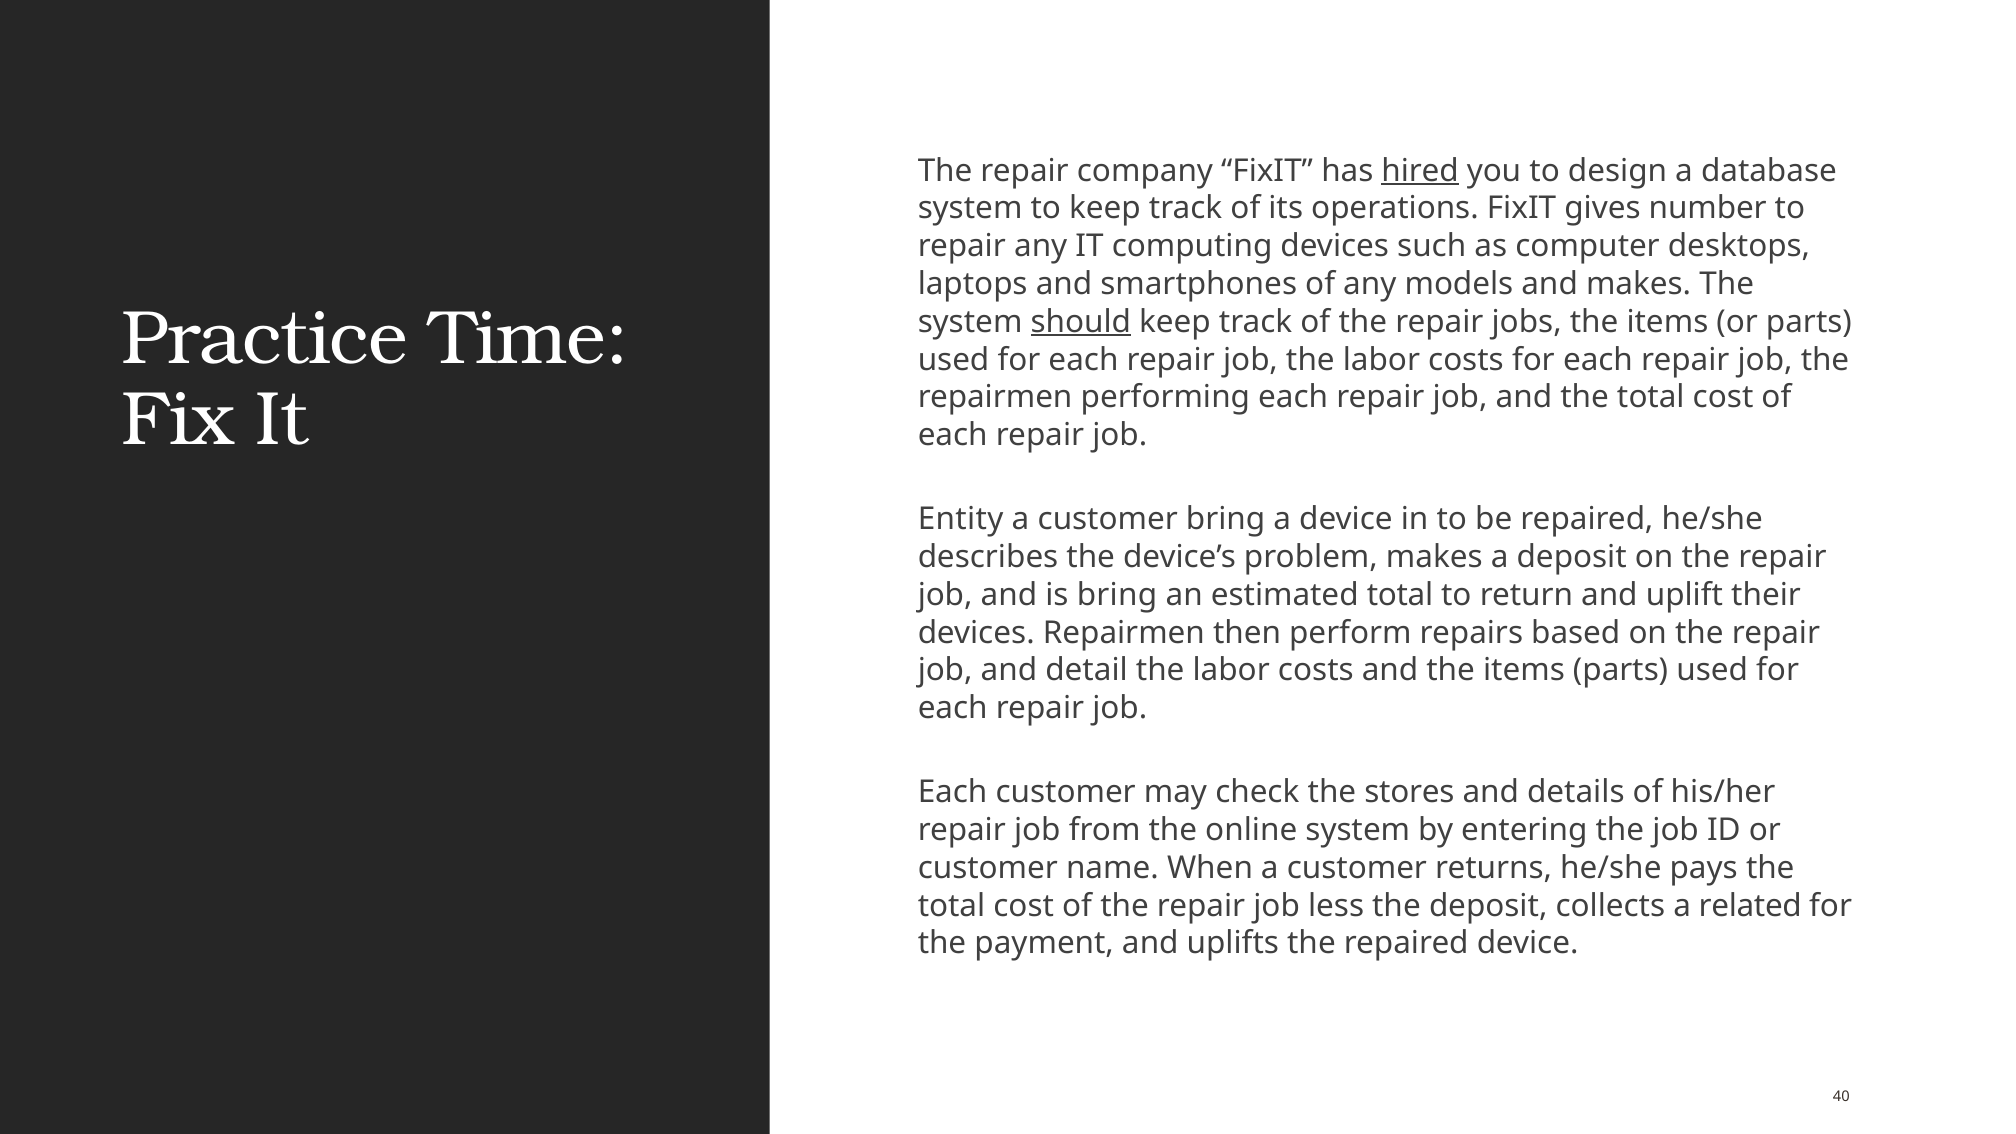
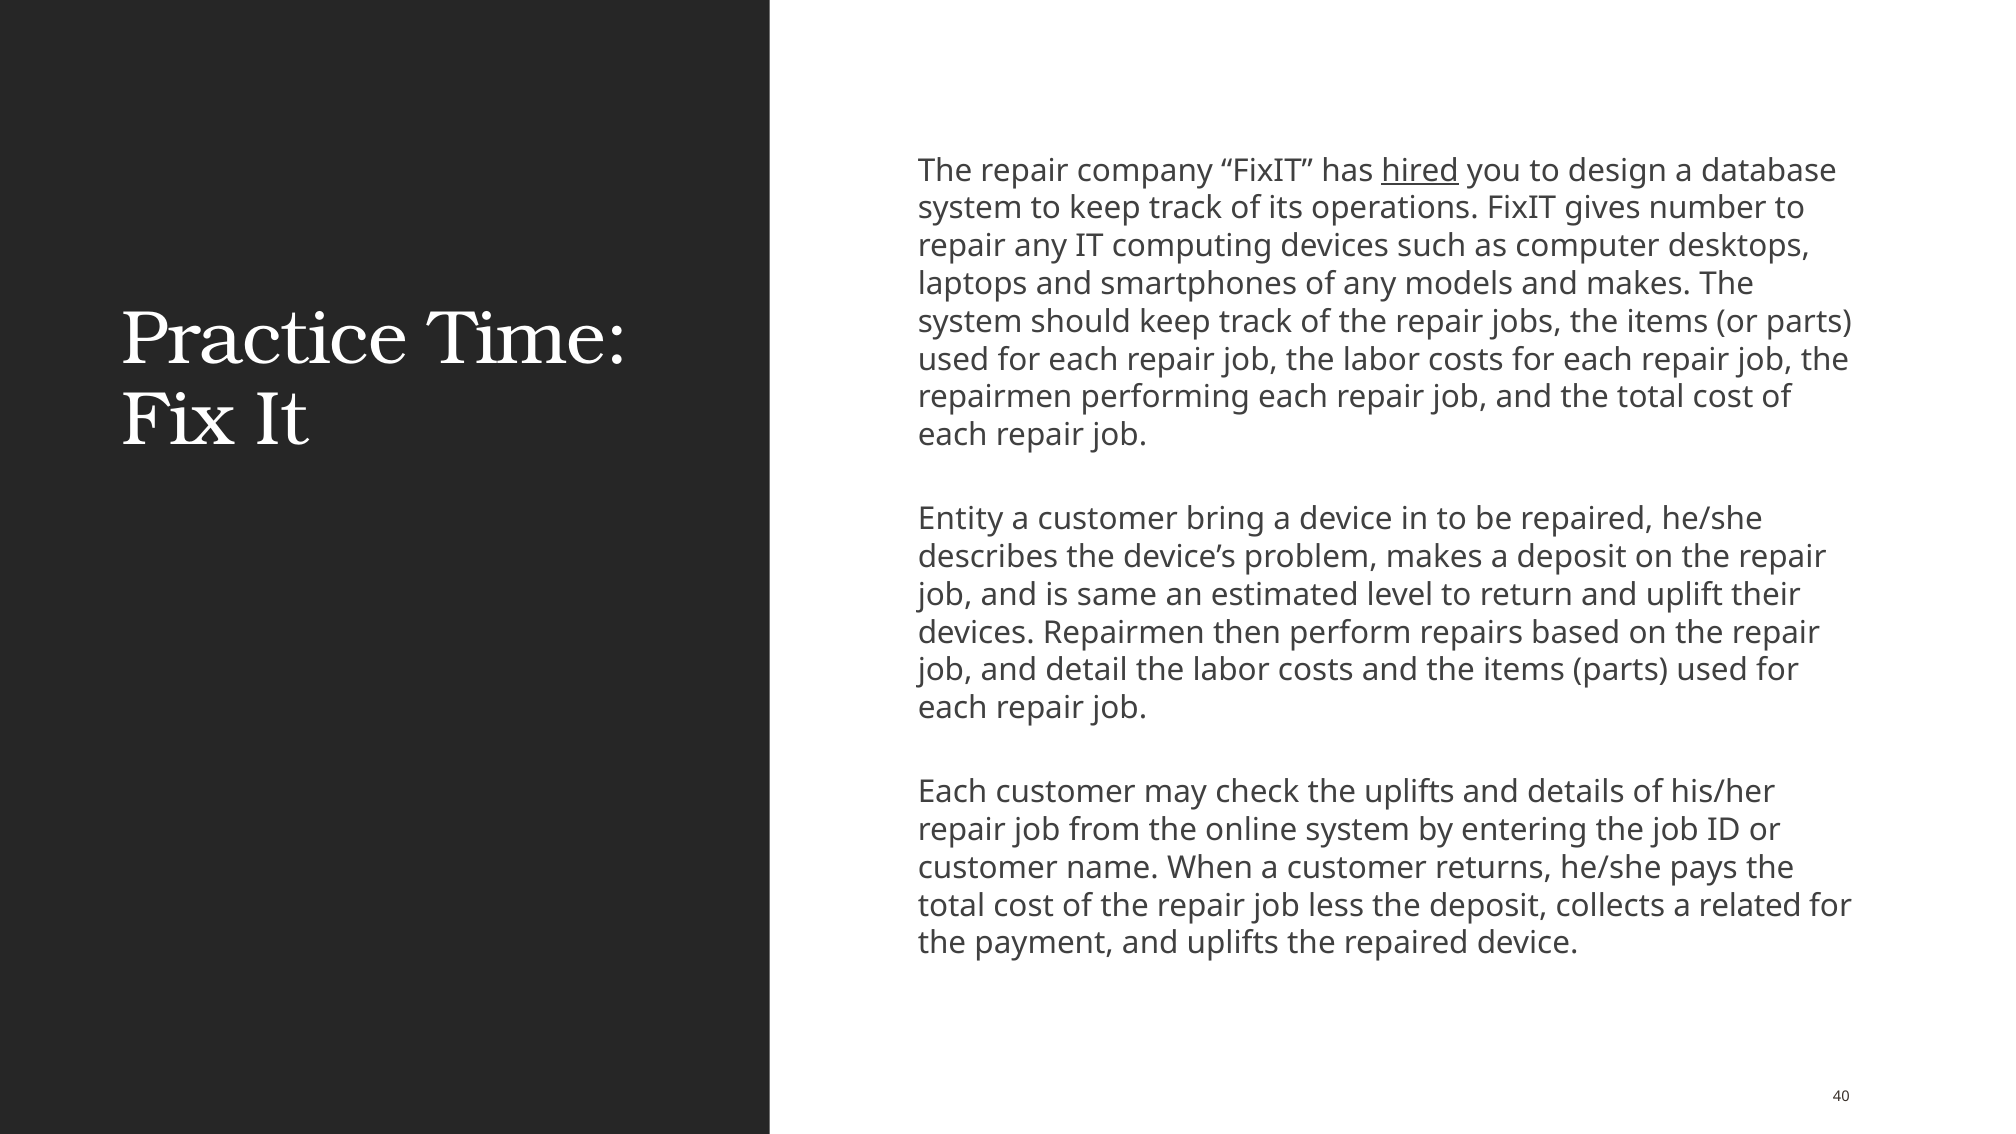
should underline: present -> none (1081, 322)
is bring: bring -> same (1117, 595)
estimated total: total -> level (1400, 595)
the stores: stores -> uplifts (1409, 792)
